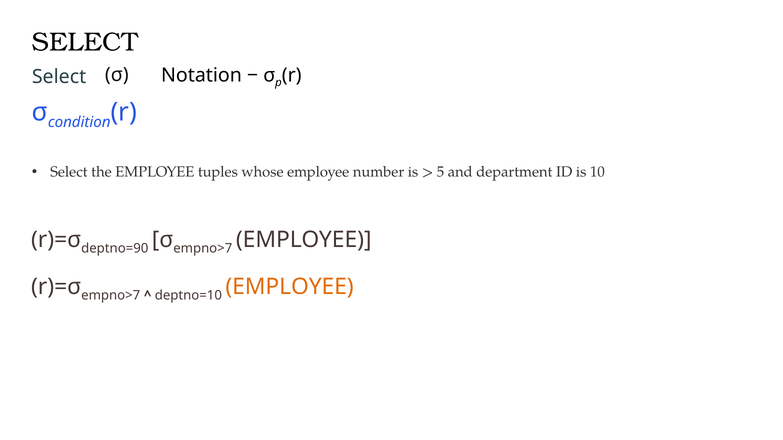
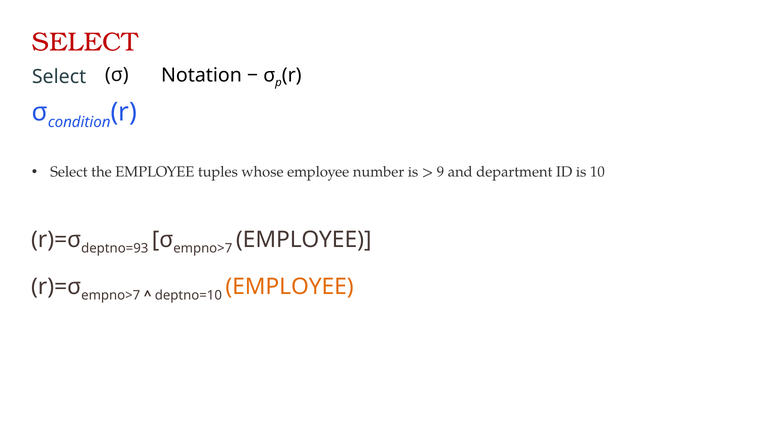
SELECT colour: black -> red (85, 42)
5: 5 -> 9 (440, 172)
deptno=90: deptno=90 -> deptno=93 (115, 249)
